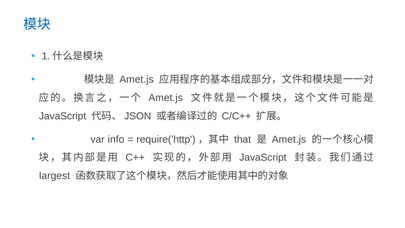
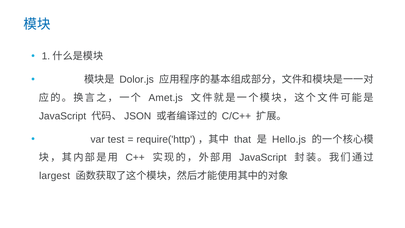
Amet.js: Amet.js -> Dolor.js (137, 80)
info: info -> test (116, 139)
Amet.js: Amet.js -> Hello.js (289, 139)
